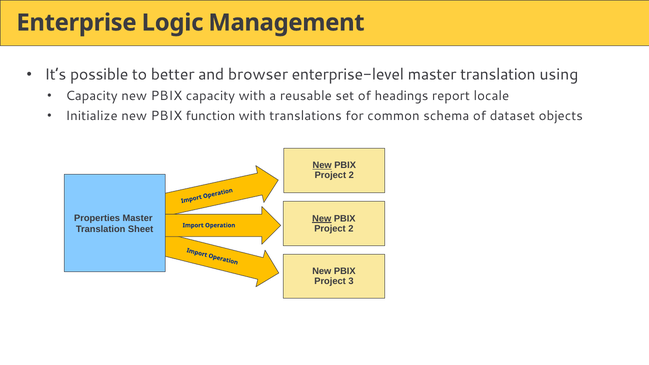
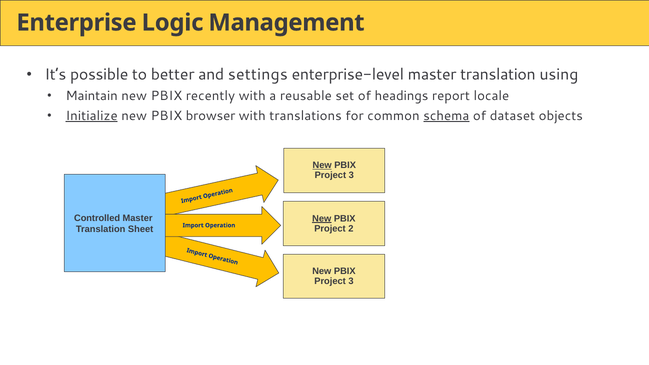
browser: browser -> settings (258, 75)
Capacity: Capacity -> Maintain (92, 96)
PBIX capacity: capacity -> recently (210, 96)
Initialize underline: none -> present (92, 116)
function: function -> browser (210, 116)
schema underline: none -> present (446, 116)
2: 2 -> 3 (351, 175)
Properties: Properties -> Controlled (97, 218)
